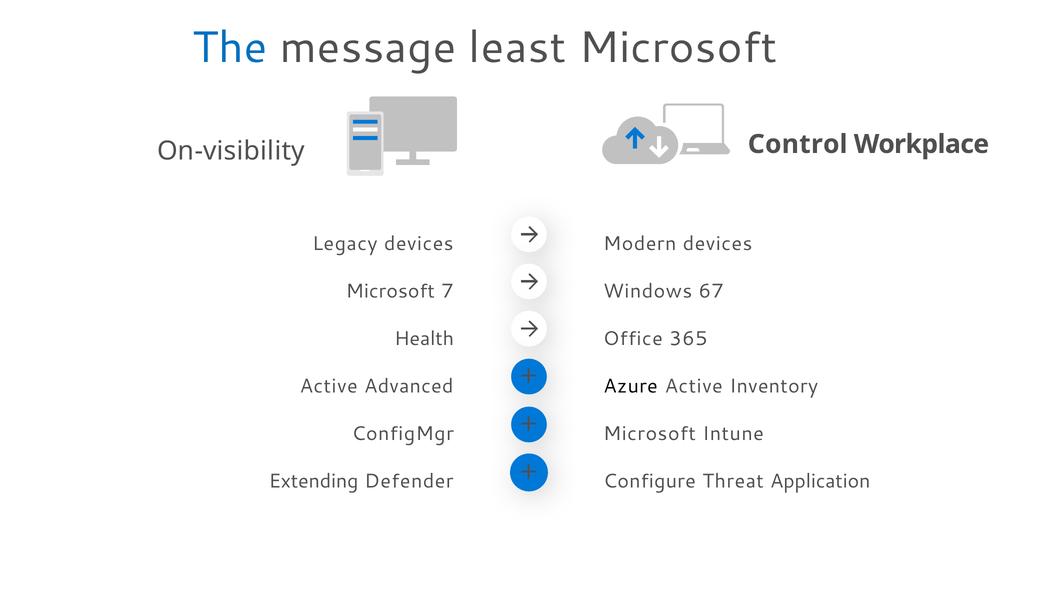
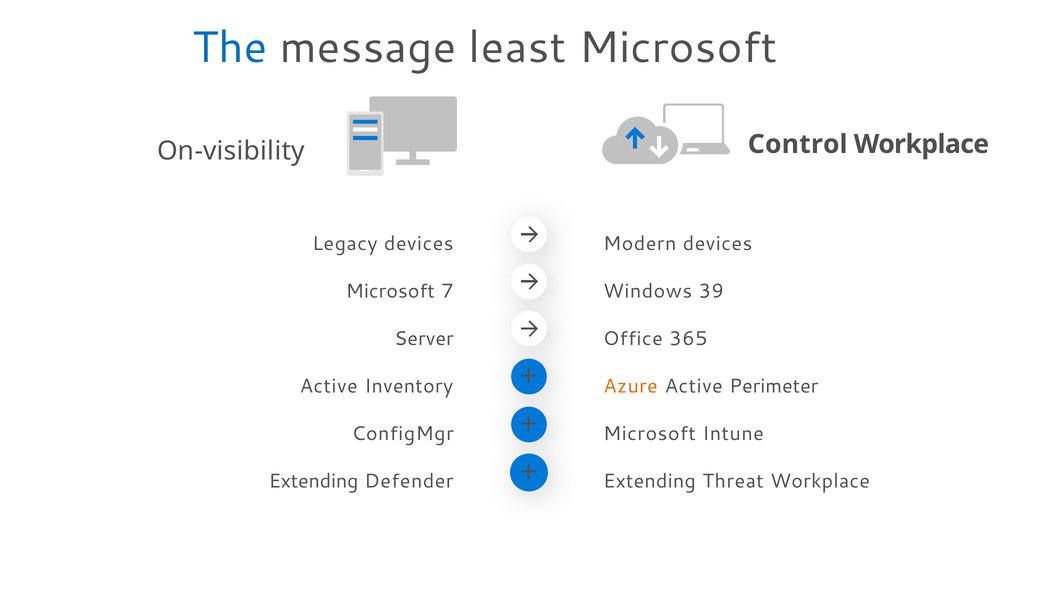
67: 67 -> 39 (711, 291)
Health: Health -> Server (424, 339)
Advanced: Advanced -> Inventory (409, 386)
Azure colour: black -> orange (631, 386)
Inventory: Inventory -> Perimeter (774, 386)
Configure: Configure -> Extending (649, 481)
Threat Application: Application -> Workplace (820, 481)
